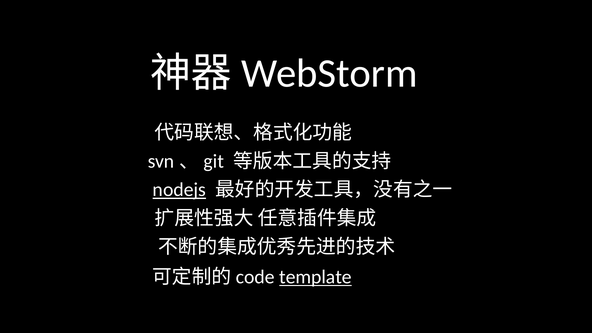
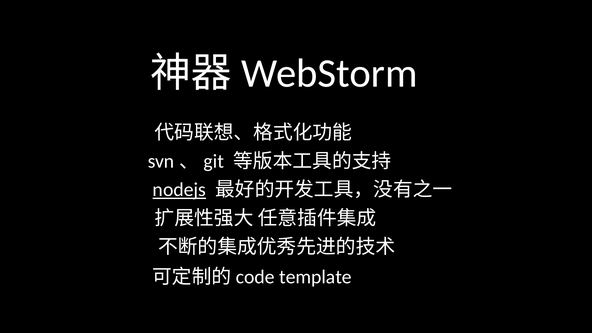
template underline: present -> none (315, 277)
